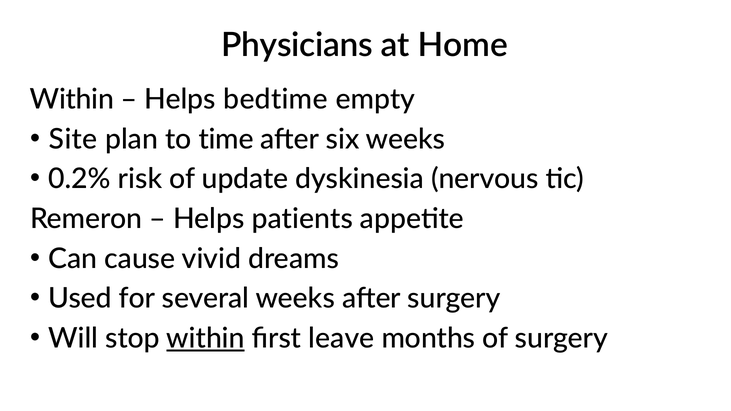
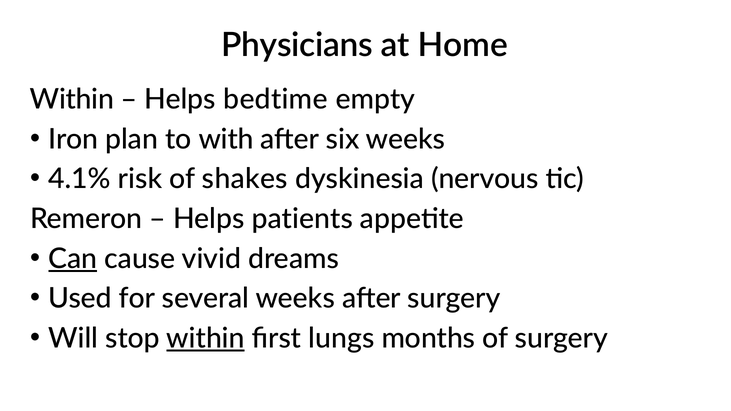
Site: Site -> Iron (73, 139)
time: time -> with (226, 139)
0.2%: 0.2% -> 4.1% (80, 179)
update: update -> shakes (245, 179)
Can underline: none -> present (73, 259)
leave: leave -> lungs (341, 338)
